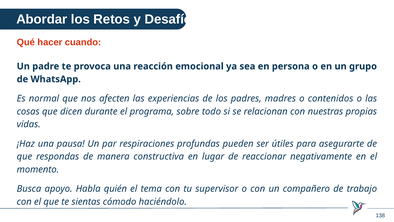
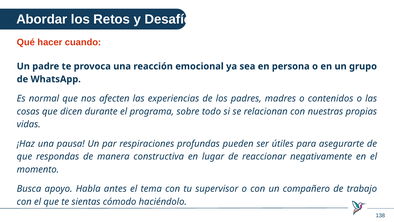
quién: quién -> antes (115, 189)
